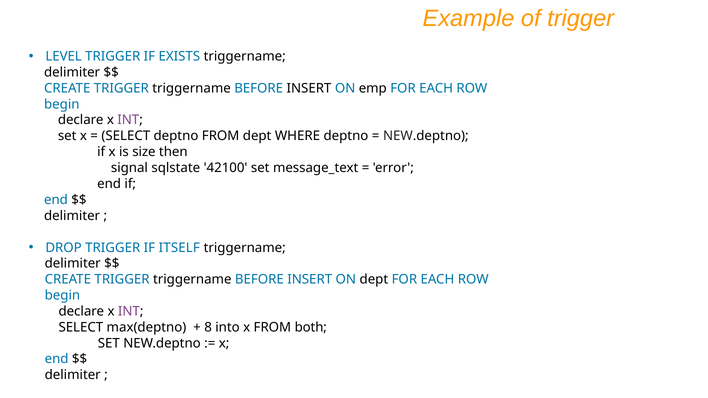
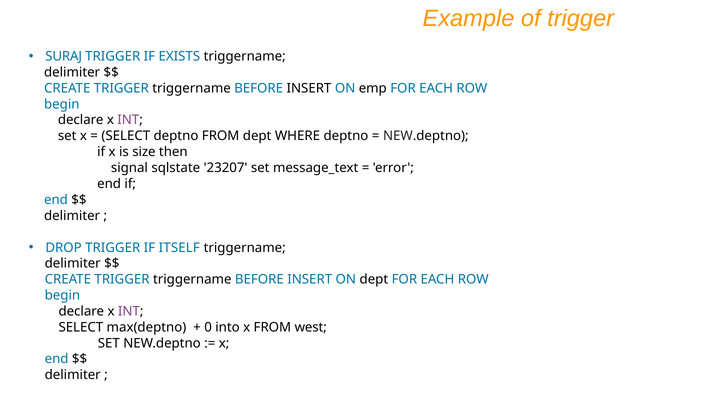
LEVEL: LEVEL -> SURAJ (64, 56)
42100: 42100 -> 23207 (226, 168)
8: 8 -> 0 (208, 327)
both: both -> west (311, 327)
